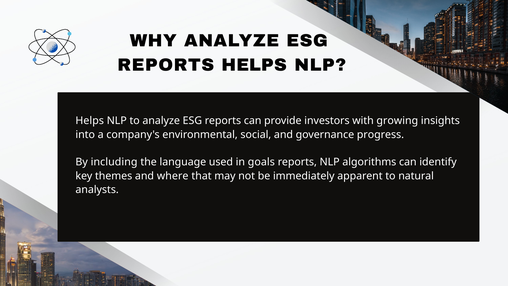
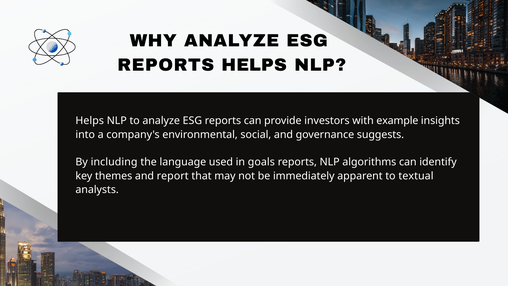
growing: growing -> example (397, 121)
progress: progress -> suggests (380, 134)
where: where -> report (173, 176)
natural: natural -> textual (416, 176)
